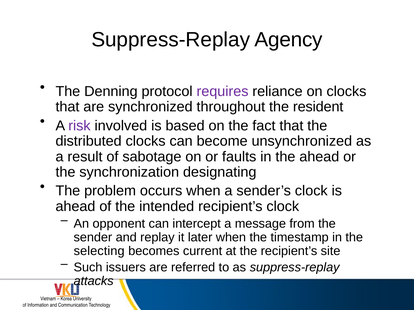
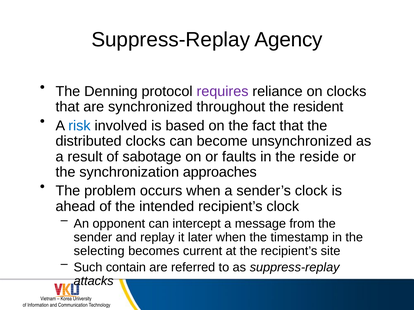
risk colour: purple -> blue (79, 126)
the ahead: ahead -> reside (319, 157)
designating: designating -> approaches (220, 172)
issuers: issuers -> contain (126, 268)
